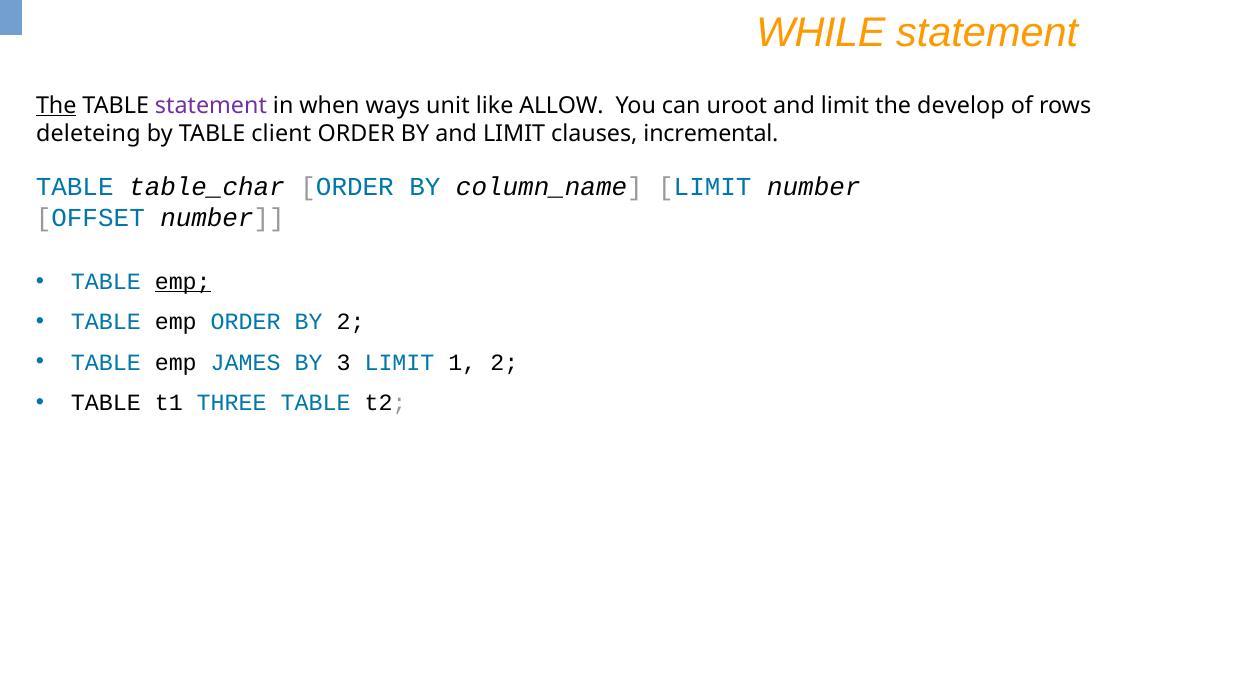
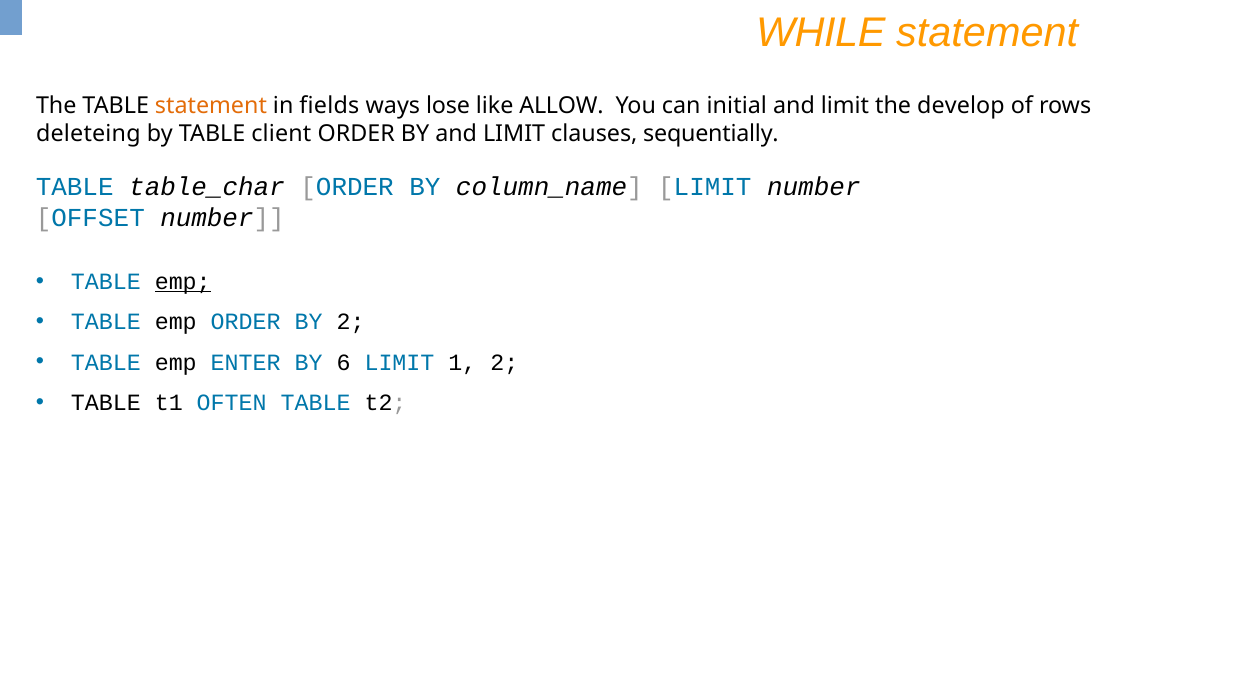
The underline: present -> none (56, 106)
statement colour: purple -> orange (211, 106)
when: when -> fields (329, 106)
unit: unit -> lose (448, 106)
uroot: uroot -> initial (737, 106)
incremental: incremental -> sequentially (711, 134)
JAMES: JAMES -> ENTER (246, 362)
3: 3 -> 6 (344, 362)
THREE: THREE -> OFTEN (232, 403)
